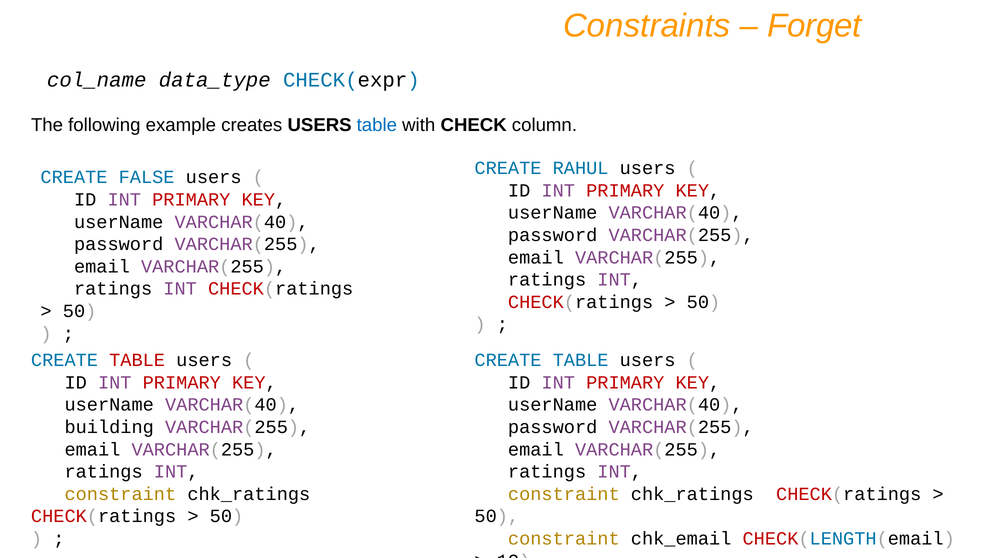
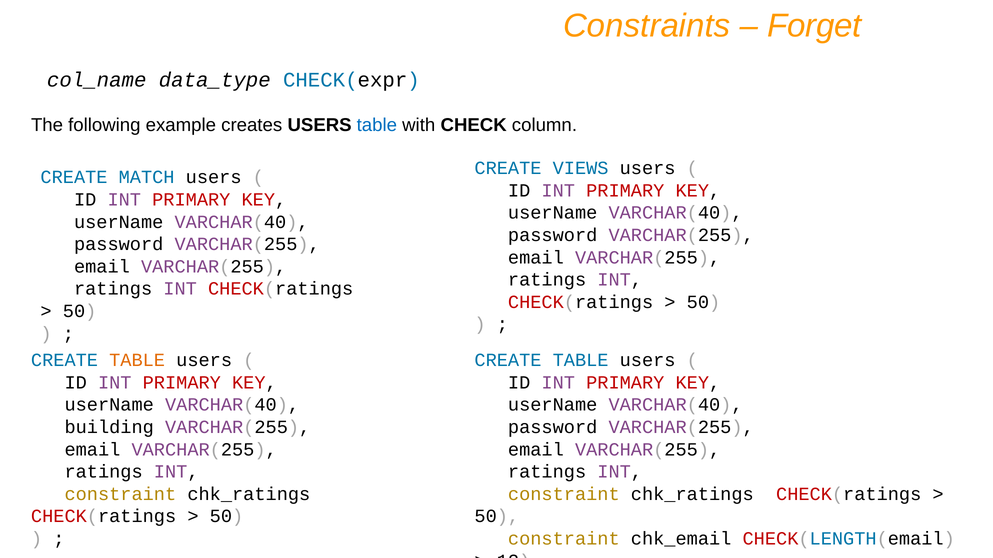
RAHUL: RAHUL -> VIEWS (581, 168)
FALSE: FALSE -> MATCH (147, 177)
TABLE colour: red -> orange (137, 360)
